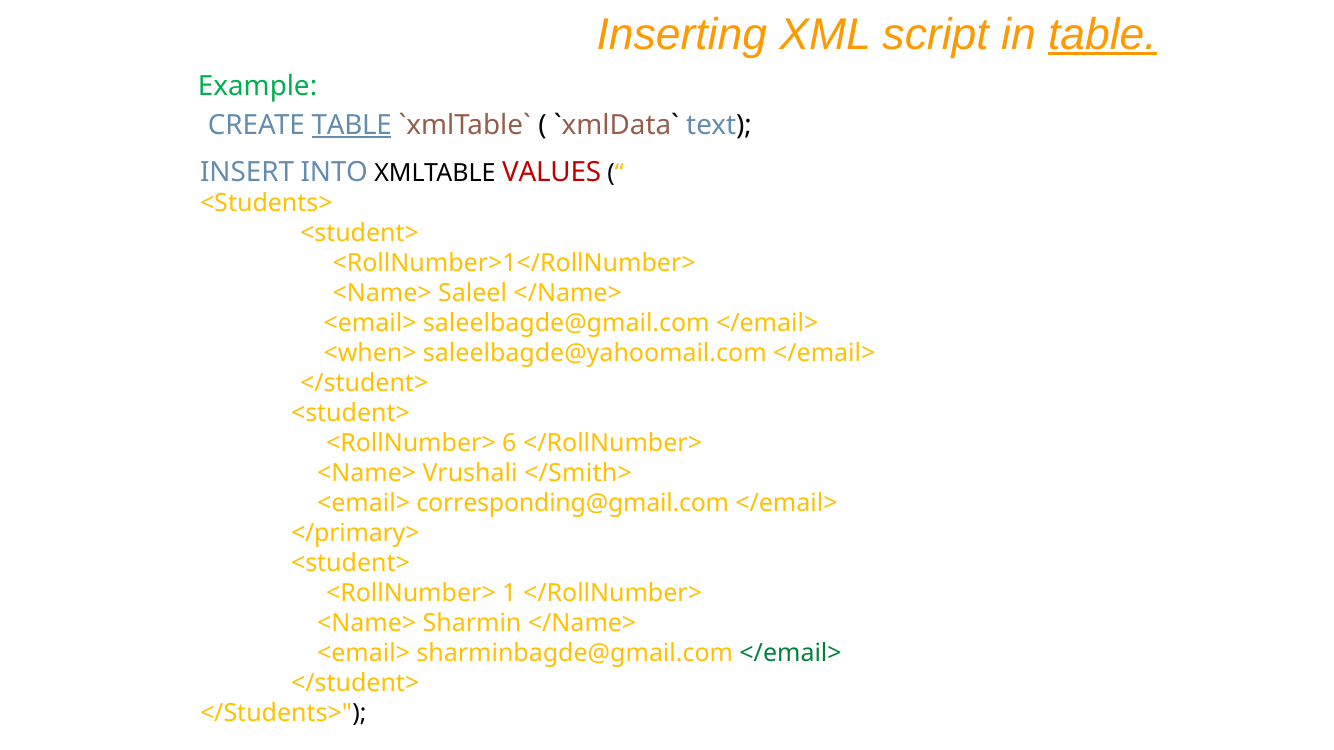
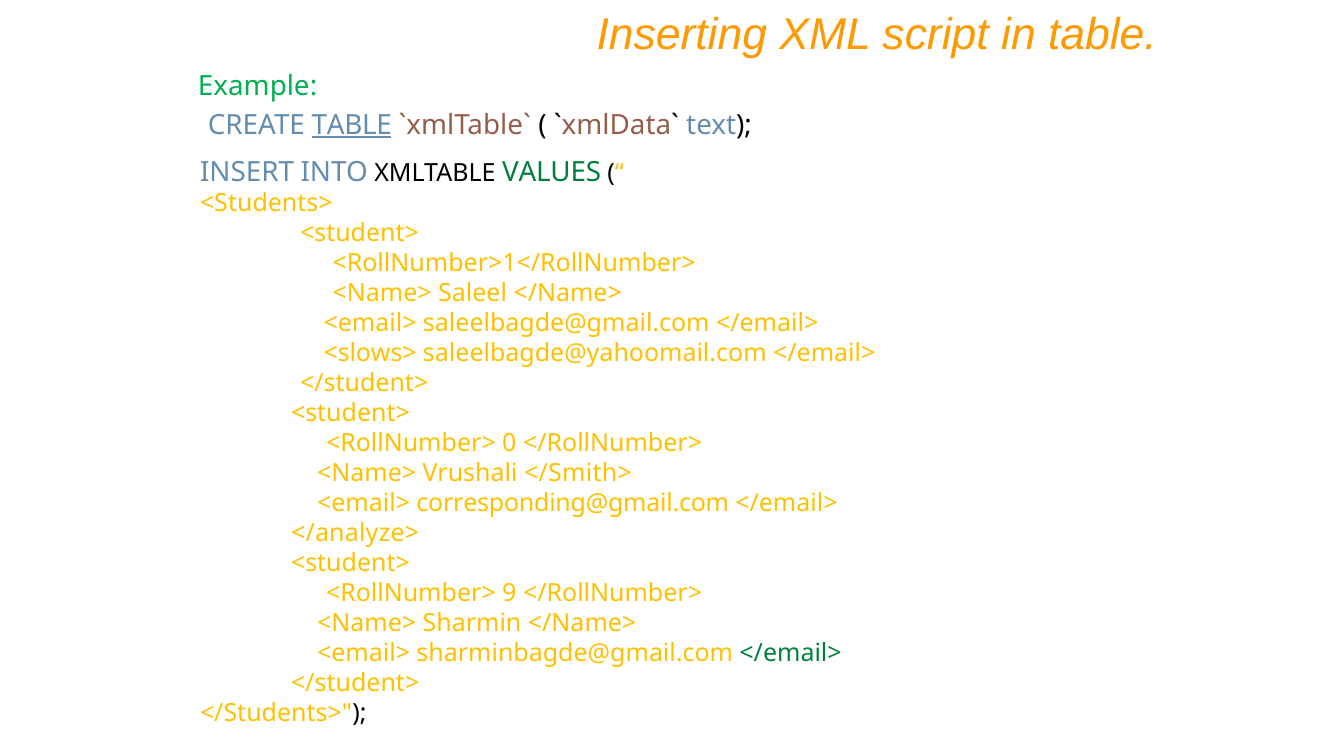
table underline: present -> none (1102, 35)
VALUES colour: red -> green (552, 172)
<when>: <when> -> <slows> (370, 354)
6: 6 -> 0 (509, 444)
</primary>: </primary> -> </analyze> (355, 534)
1: 1 -> 9 (509, 594)
